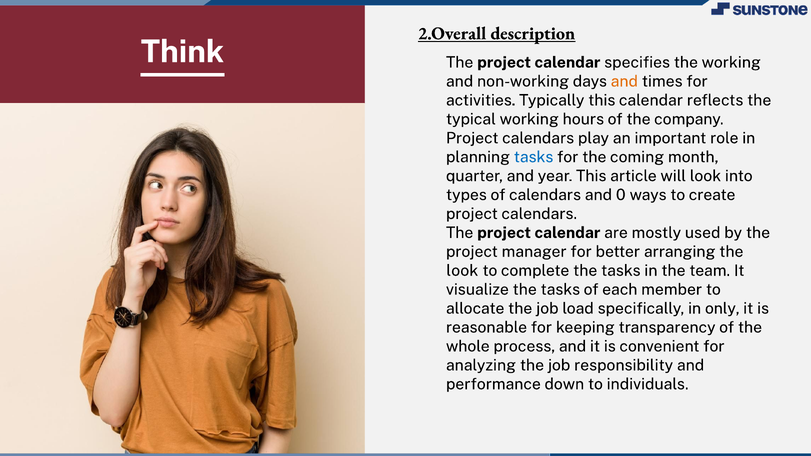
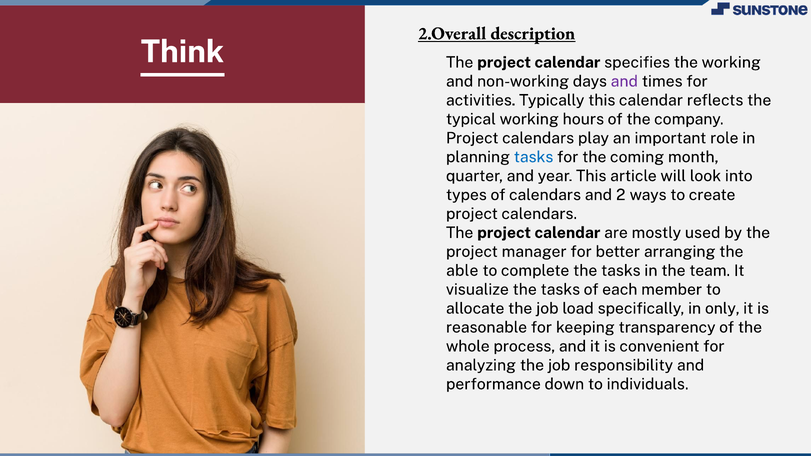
and colour: orange -> purple (624, 81)
0: 0 -> 2 (621, 195)
look: look -> able (462, 271)
